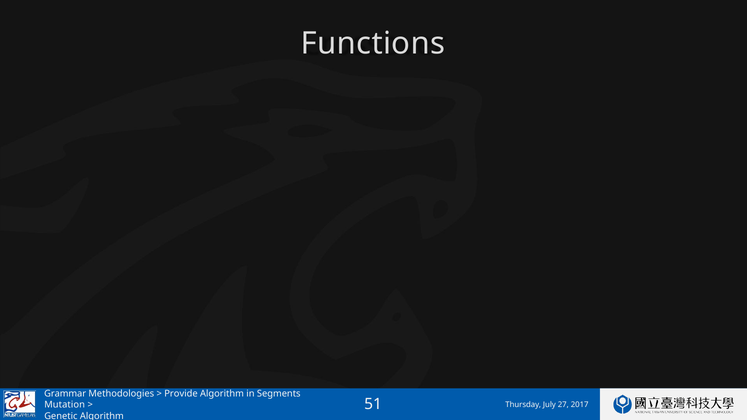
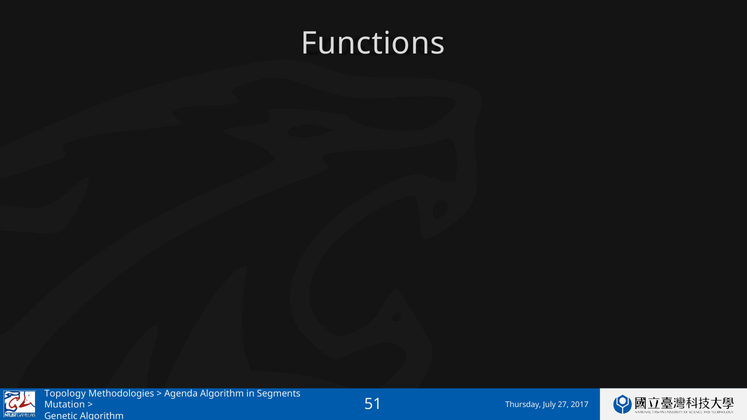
Grammar: Grammar -> Topology (65, 394)
Provide: Provide -> Agenda (181, 394)
